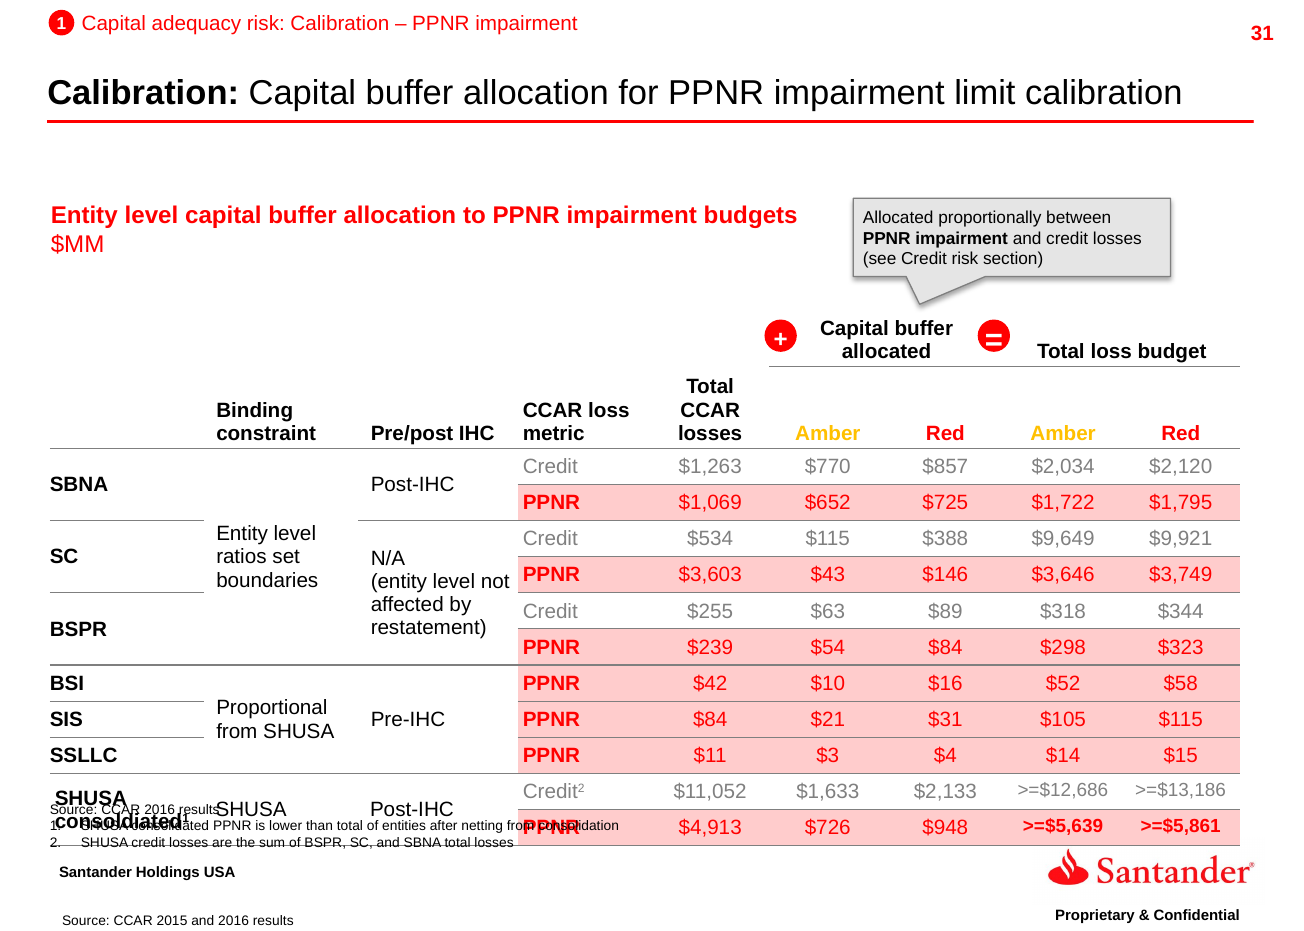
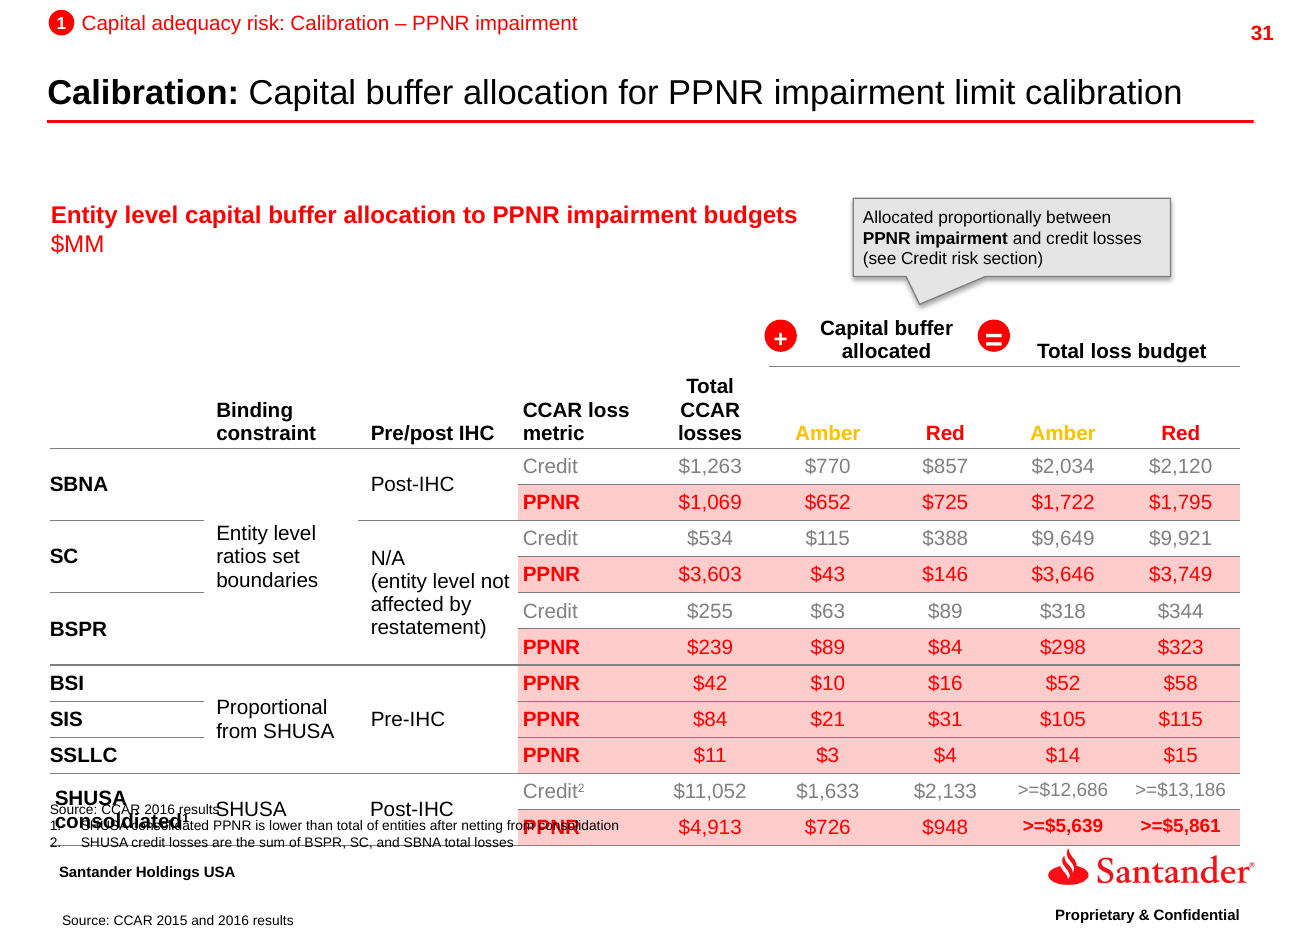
$239 $54: $54 -> $89 (828, 648)
